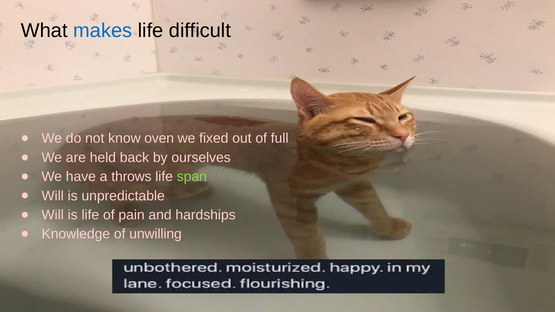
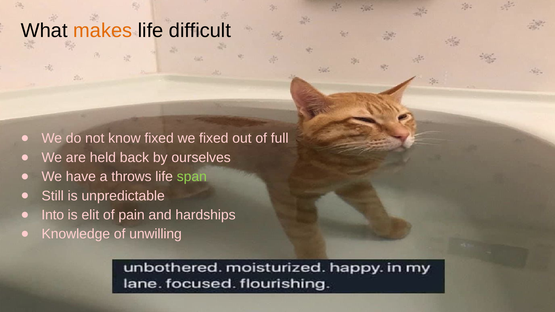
makes colour: blue -> orange (103, 31)
know oven: oven -> fixed (159, 138)
Will: Will -> Still (53, 196)
Will: Will -> Into (53, 215)
is life: life -> elit (90, 215)
